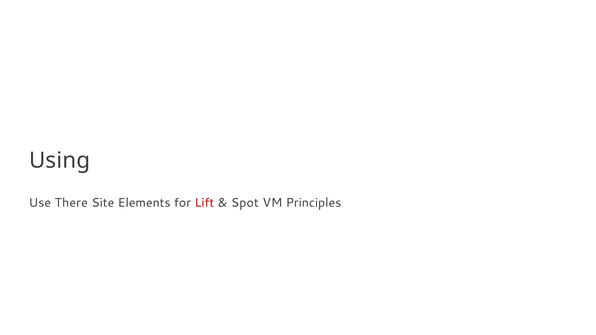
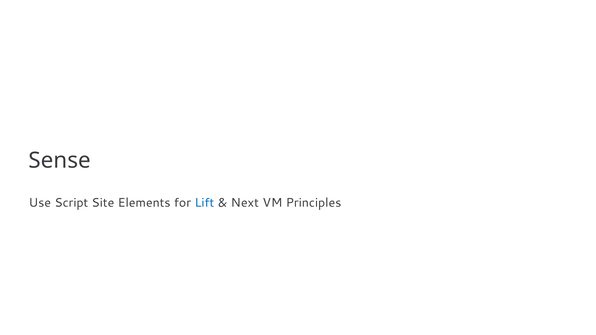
Using: Using -> Sense (60, 160)
There: There -> Script (71, 203)
Lift colour: red -> blue (204, 203)
Spot: Spot -> Next (245, 203)
